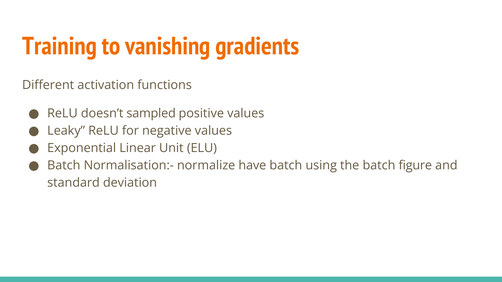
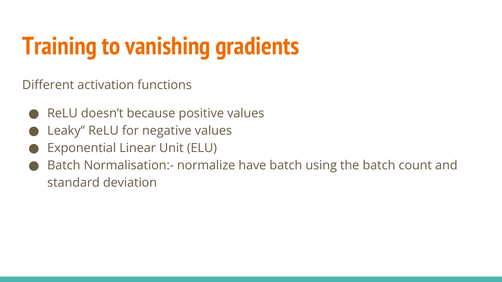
sampled: sampled -> because (151, 114)
figure: figure -> count (415, 166)
